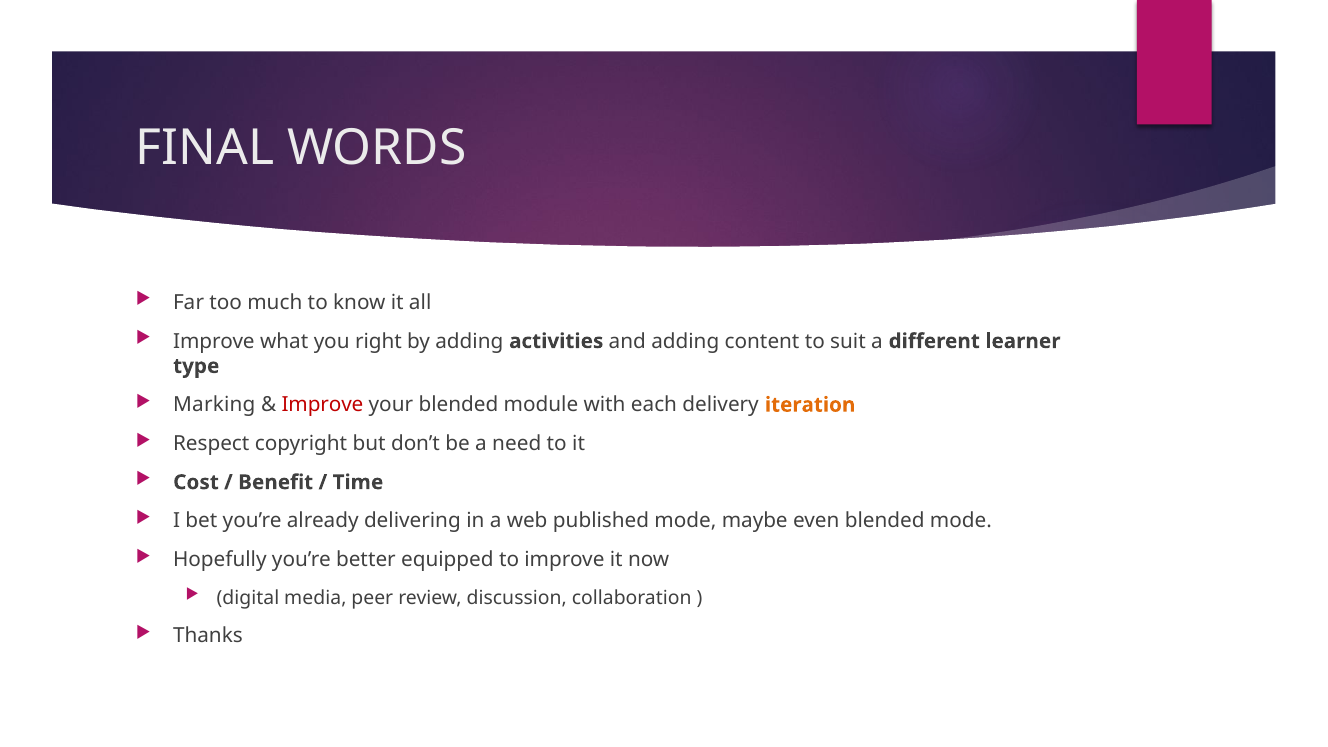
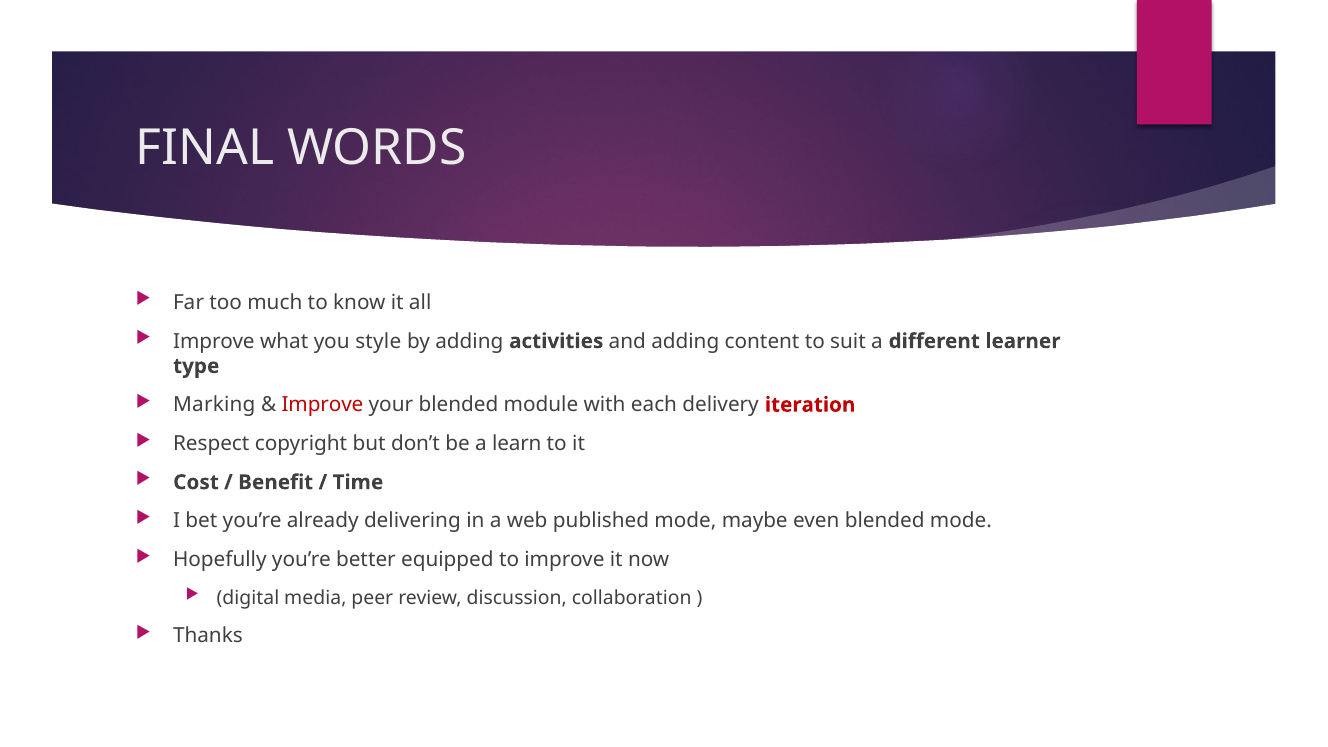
right: right -> style (378, 341)
iteration colour: orange -> red (810, 405)
need: need -> learn (517, 444)
